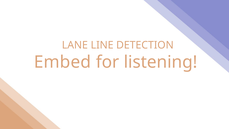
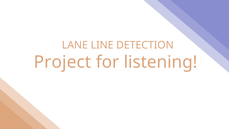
Embed: Embed -> Project (62, 62)
